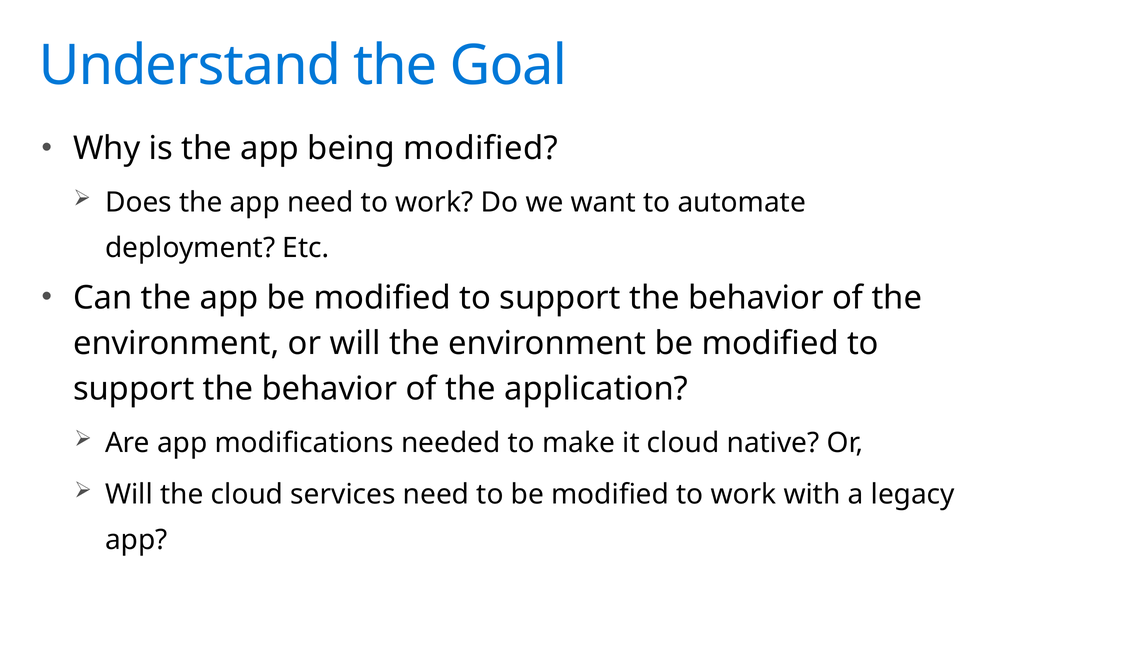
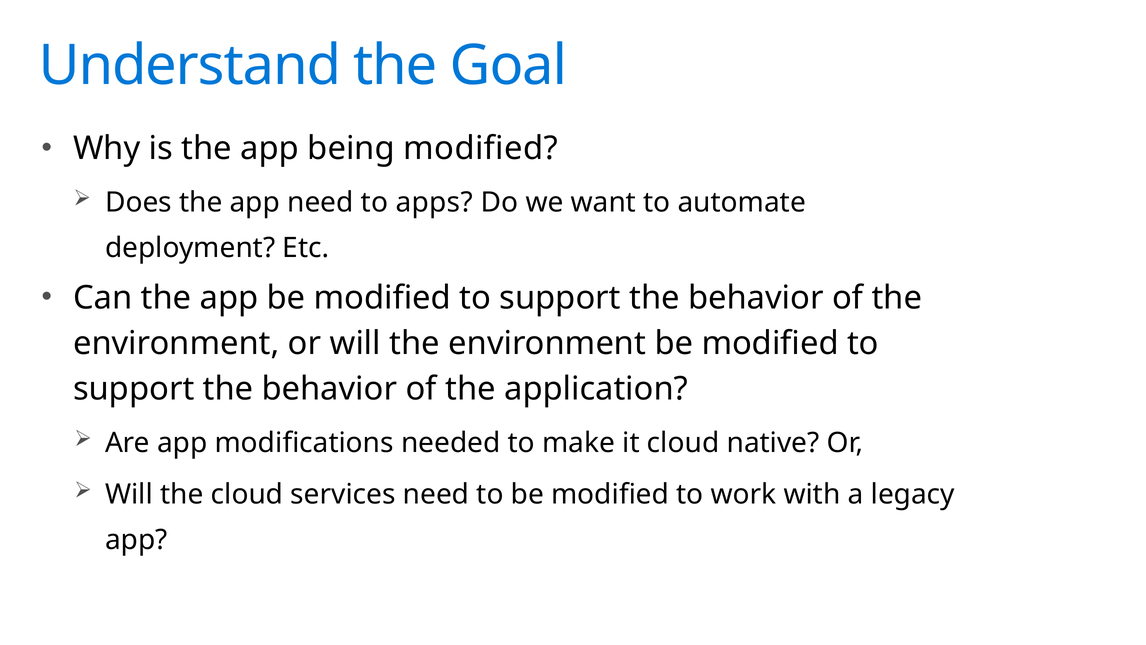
need to work: work -> apps (434, 202)
